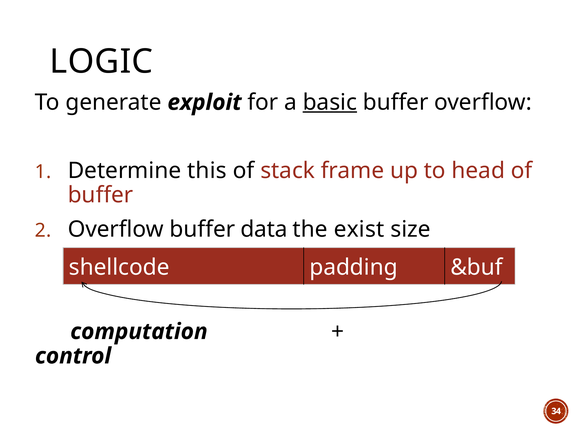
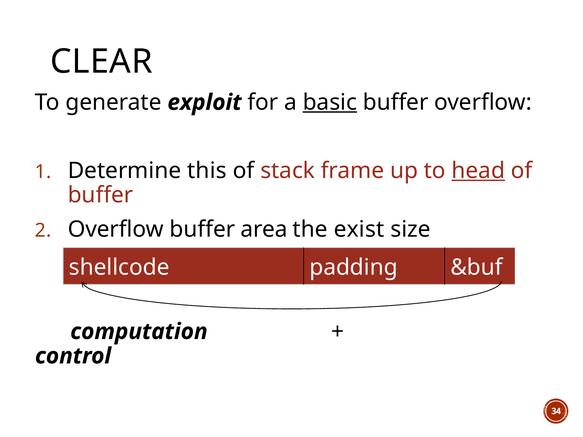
LOGIC: LOGIC -> CLEAR (101, 62)
head underline: none -> present (478, 171)
data: data -> area (264, 229)
